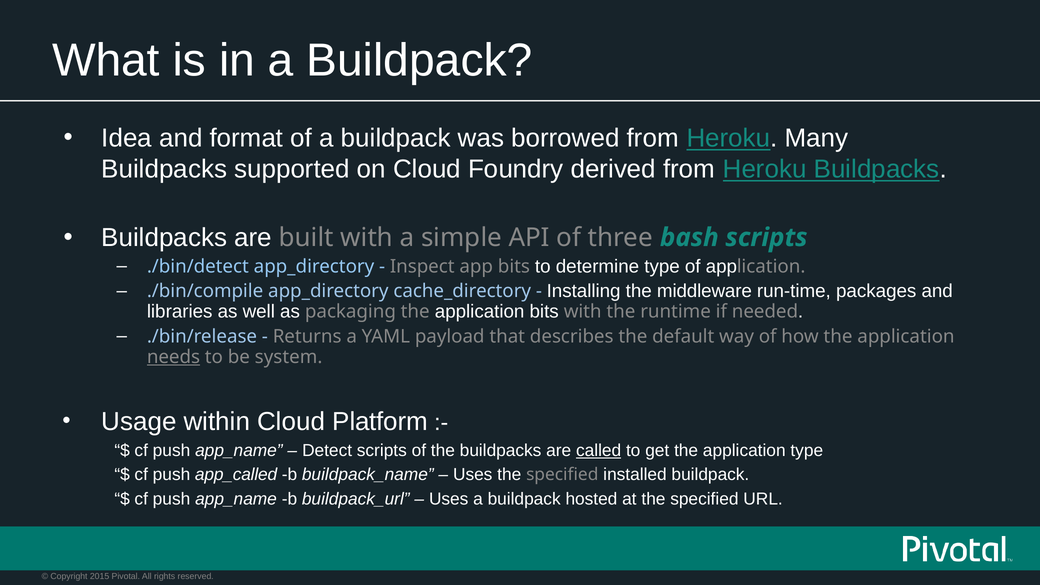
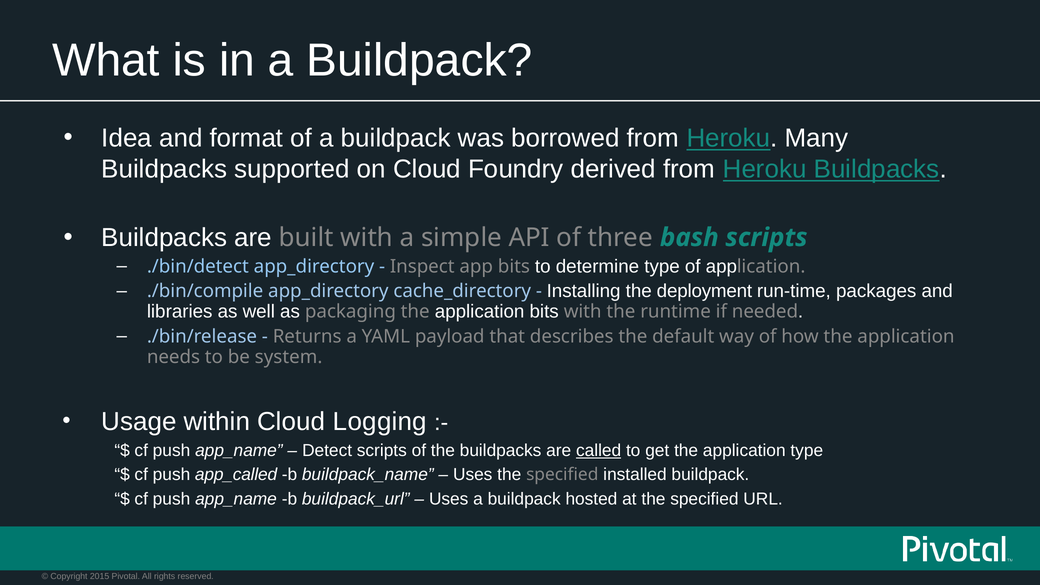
middleware: middleware -> deployment (704, 291)
needs underline: present -> none (173, 357)
Platform: Platform -> Logging (380, 422)
